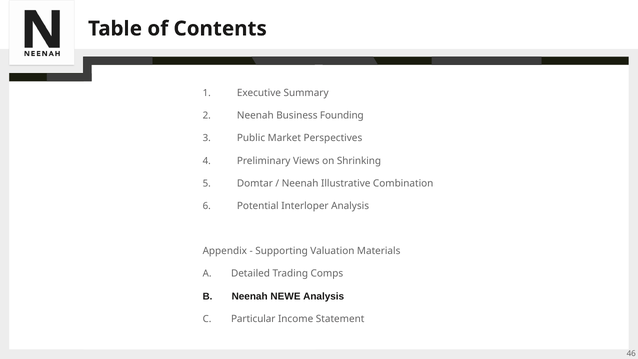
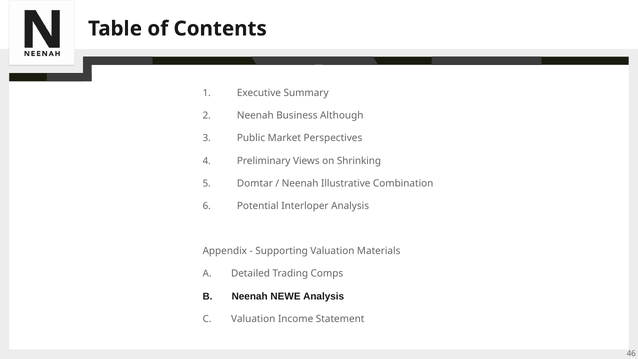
Founding: Founding -> Although (342, 115)
Particular: Particular -> Valuation (253, 319)
